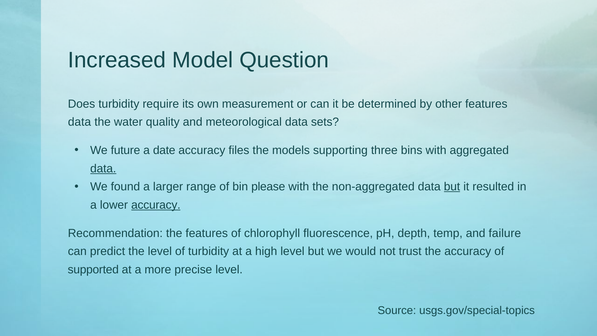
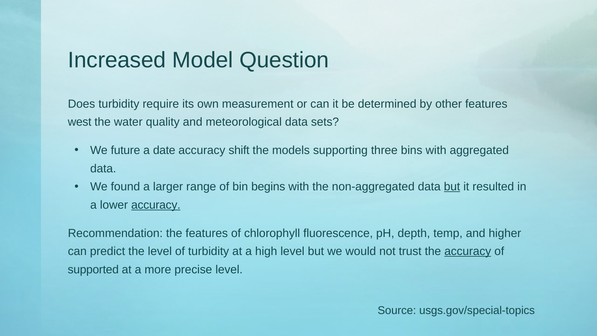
data: data -> west (80, 122)
files: files -> shift (239, 150)
data underline: present -> none (103, 168)
please: please -> begins (268, 187)
failure: failure -> higher (505, 233)
accuracy underline: none -> present (468, 251)
